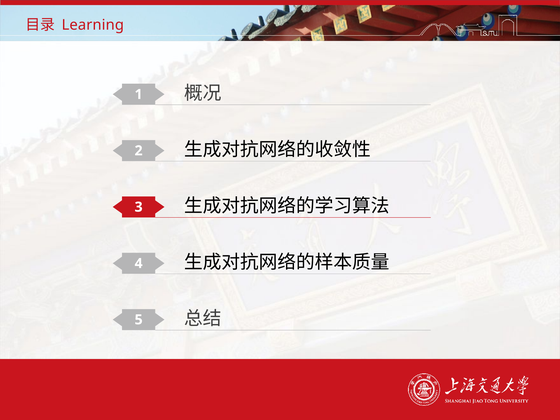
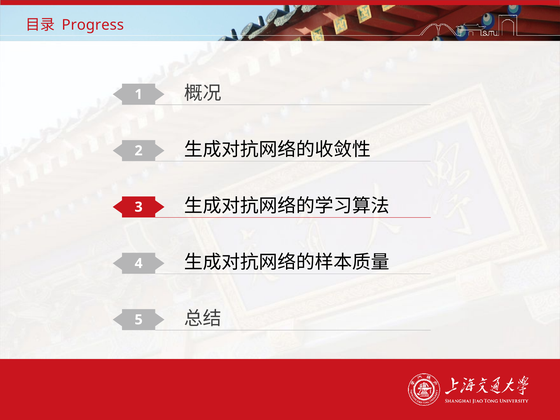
Learning: Learning -> Progress (93, 25)
